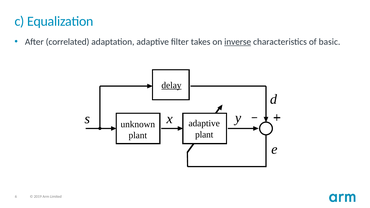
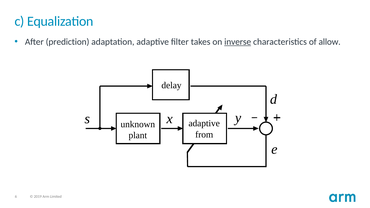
correlated: correlated -> prediction (68, 42)
basic: basic -> allow (330, 42)
delay underline: present -> none (171, 85)
plant: plant -> from (204, 135)
